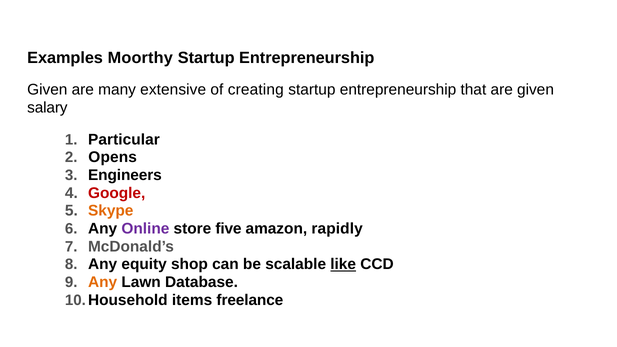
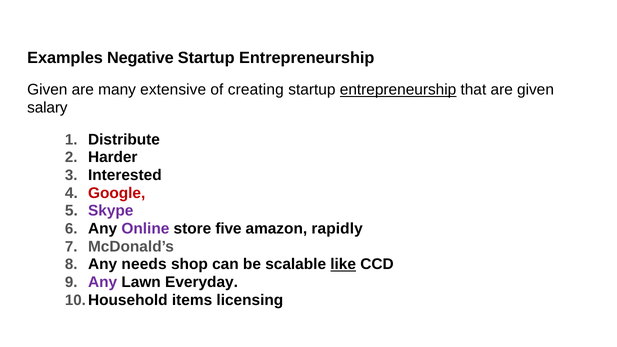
Moorthy: Moorthy -> Negative (140, 58)
entrepreneurship underline: none -> present (398, 90)
Particular: Particular -> Distribute (124, 139)
Opens: Opens -> Harder (113, 157)
Engineers: Engineers -> Interested (125, 175)
Skype colour: orange -> purple (111, 211)
equity: equity -> needs (144, 264)
Any colour: orange -> purple (103, 282)
Database: Database -> Everyday (202, 282)
freelance: freelance -> licensing (250, 300)
